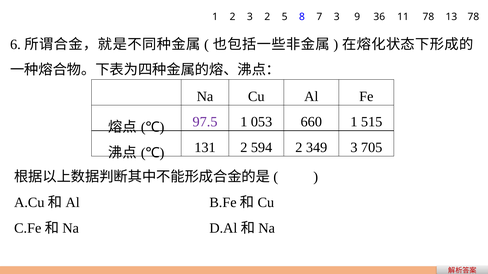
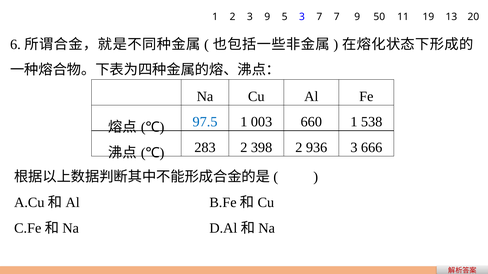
3 2: 2 -> 9 (267, 17)
5 8: 8 -> 3 (302, 17)
7 3: 3 -> 7 (337, 17)
36: 36 -> 50 (379, 17)
11 78: 78 -> 19 (428, 17)
13 78: 78 -> 20 (473, 17)
97.5 colour: purple -> blue (205, 122)
053: 053 -> 003 (262, 122)
515: 515 -> 538 (372, 122)
131: 131 -> 283 (205, 148)
594: 594 -> 398 (262, 148)
349: 349 -> 936 (317, 148)
705: 705 -> 666 (372, 148)
